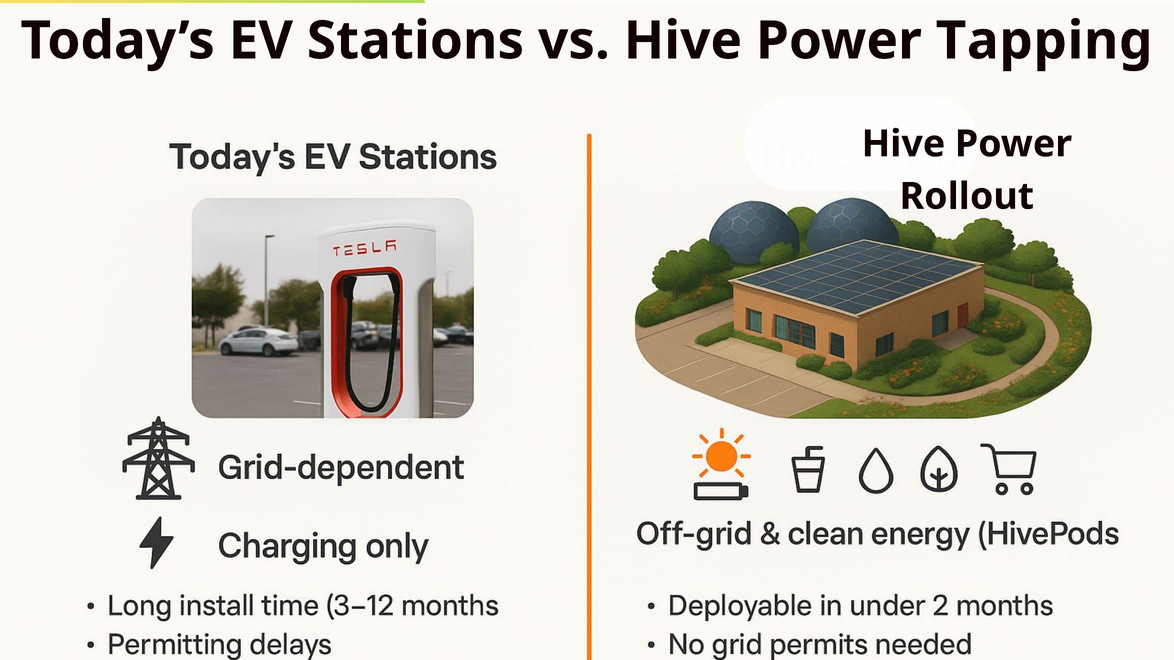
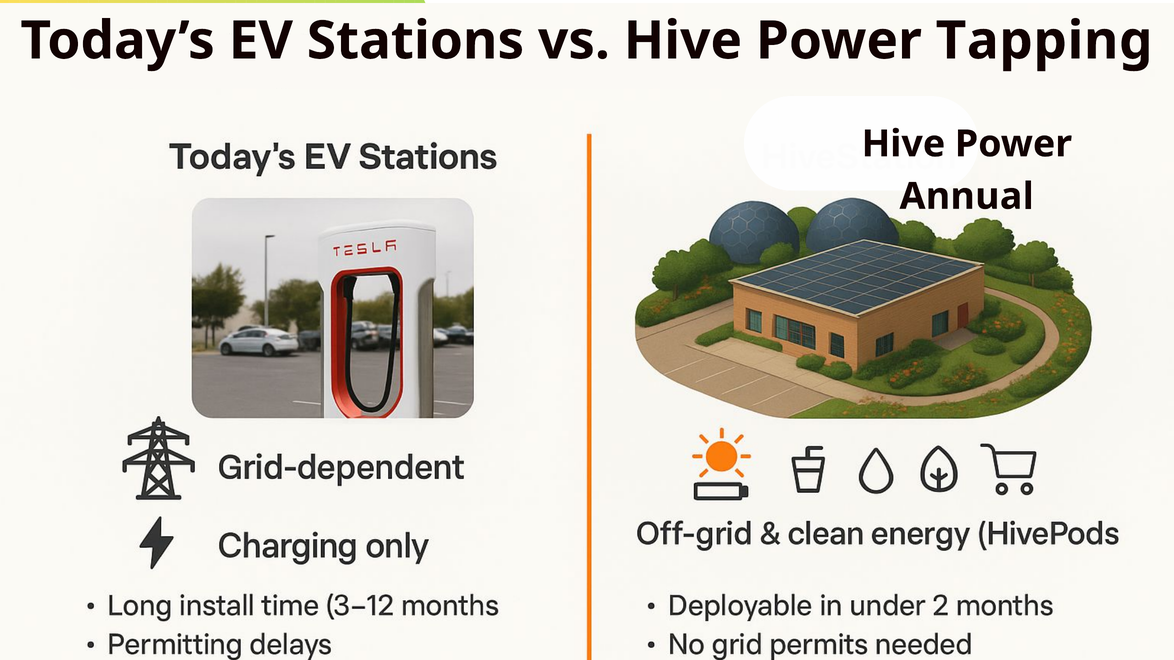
Rollout: Rollout -> Annual (967, 197)
